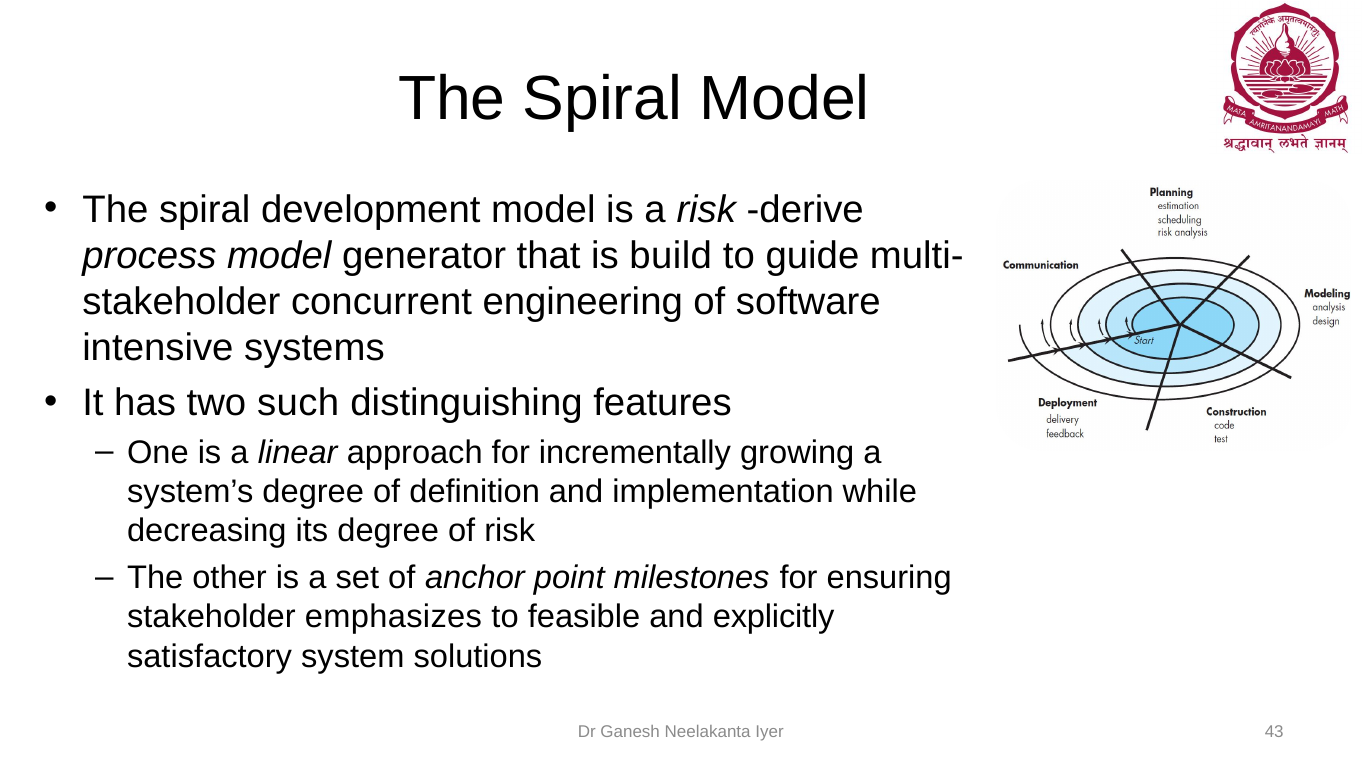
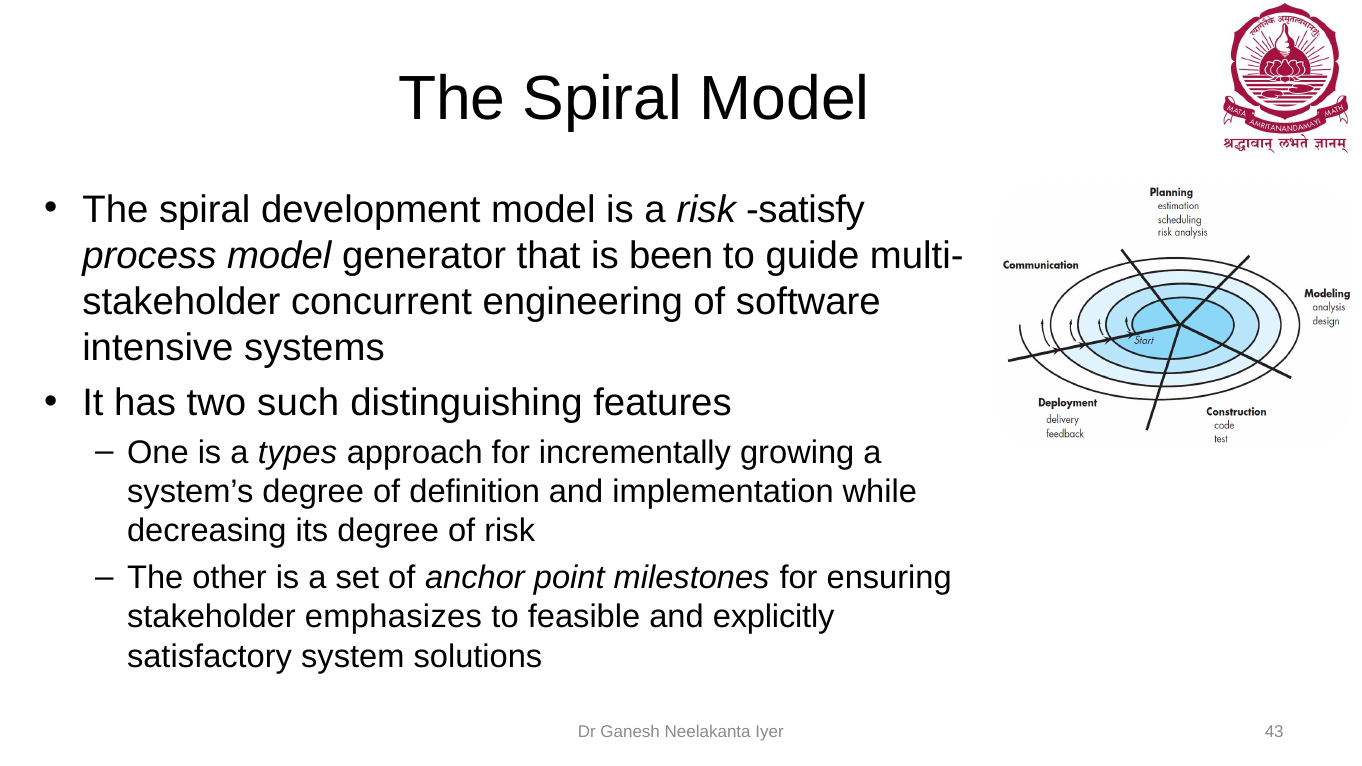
derive: derive -> satisfy (805, 210)
build: build -> been (671, 256)
linear: linear -> types (298, 453)
